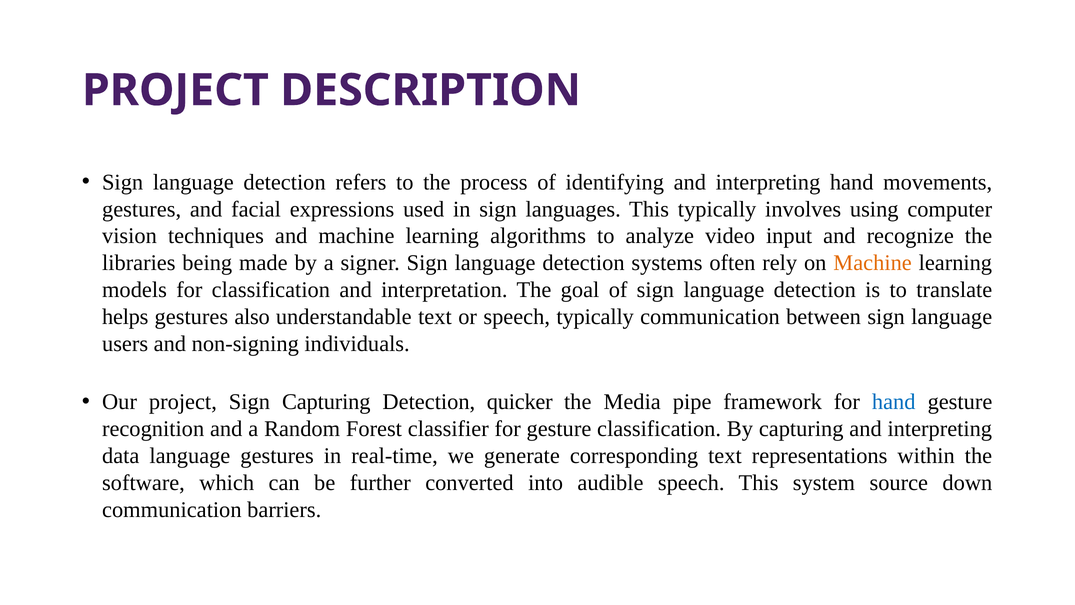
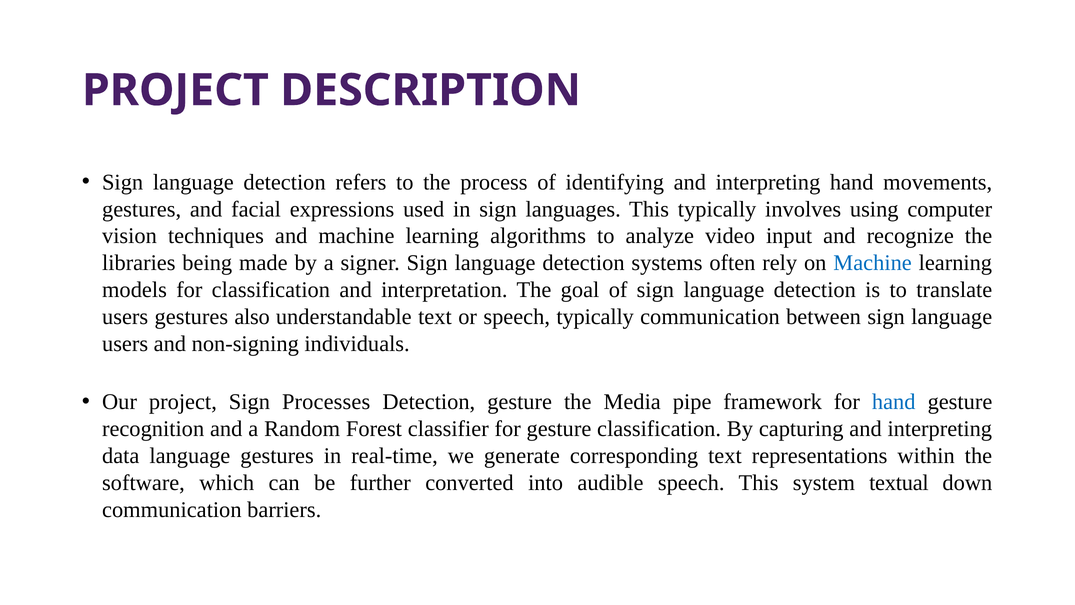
Machine colour: orange -> blue (873, 263)
helps: helps -> users (125, 317)
Sign Capturing: Capturing -> Processes (326, 402)
Detection quicker: quicker -> gesture (520, 402)
source: source -> textual (899, 483)
